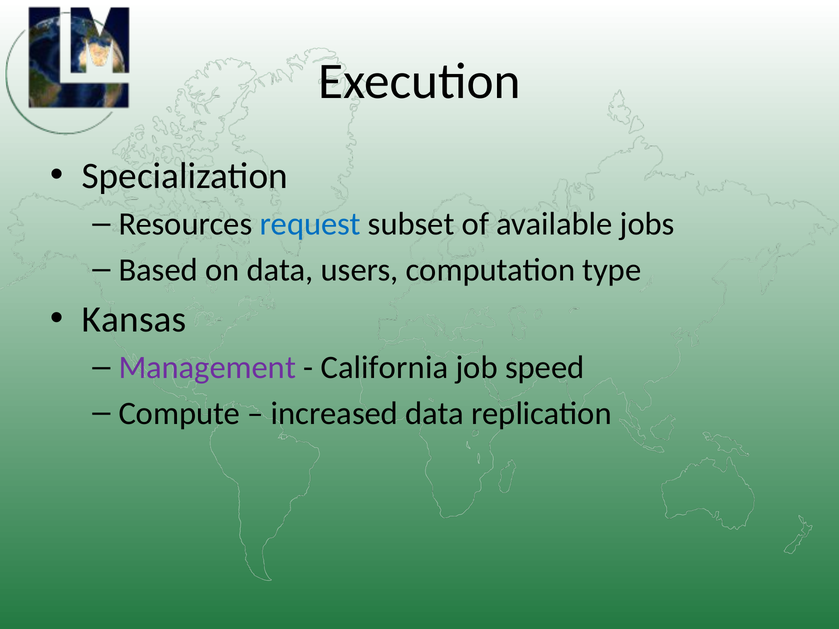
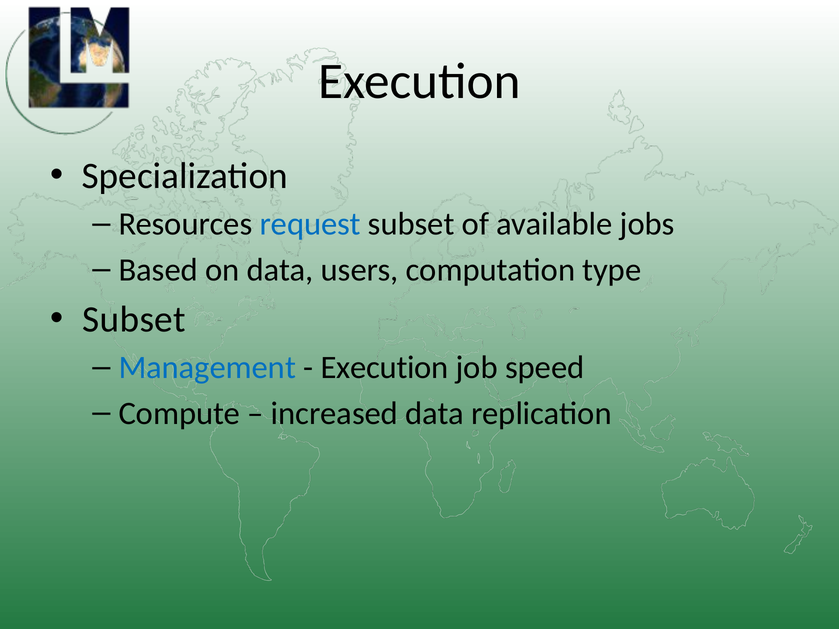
Kansas: Kansas -> Subset (134, 320)
Management colour: purple -> blue (207, 368)
California: California -> Execution (385, 368)
